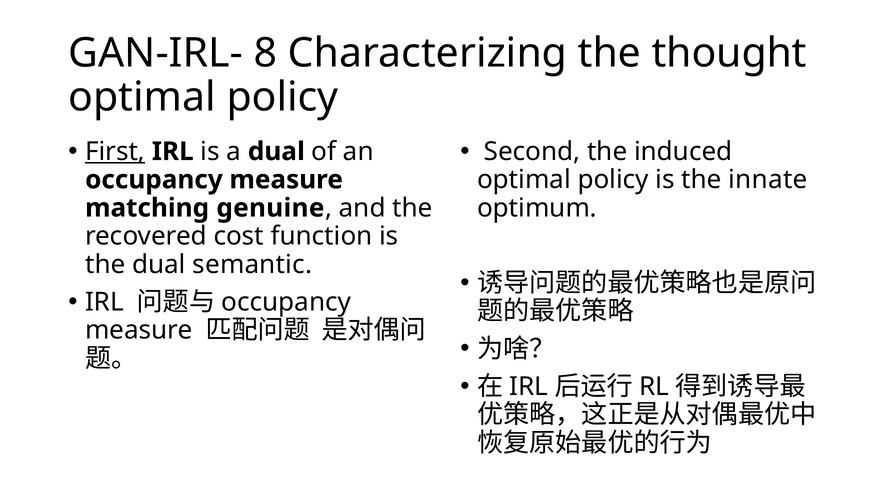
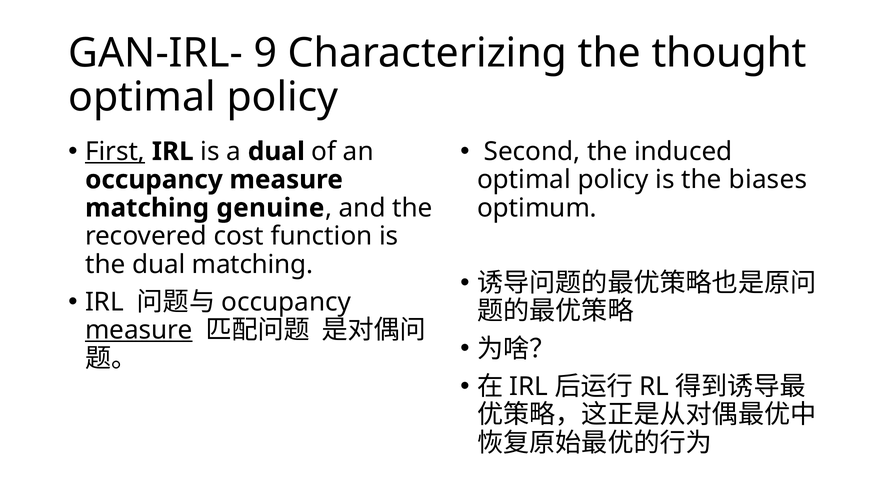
8: 8 -> 9 (265, 53)
innate: innate -> biases (768, 180)
dual semantic: semantic -> matching (252, 264)
measure underline: none -> present (139, 330)
